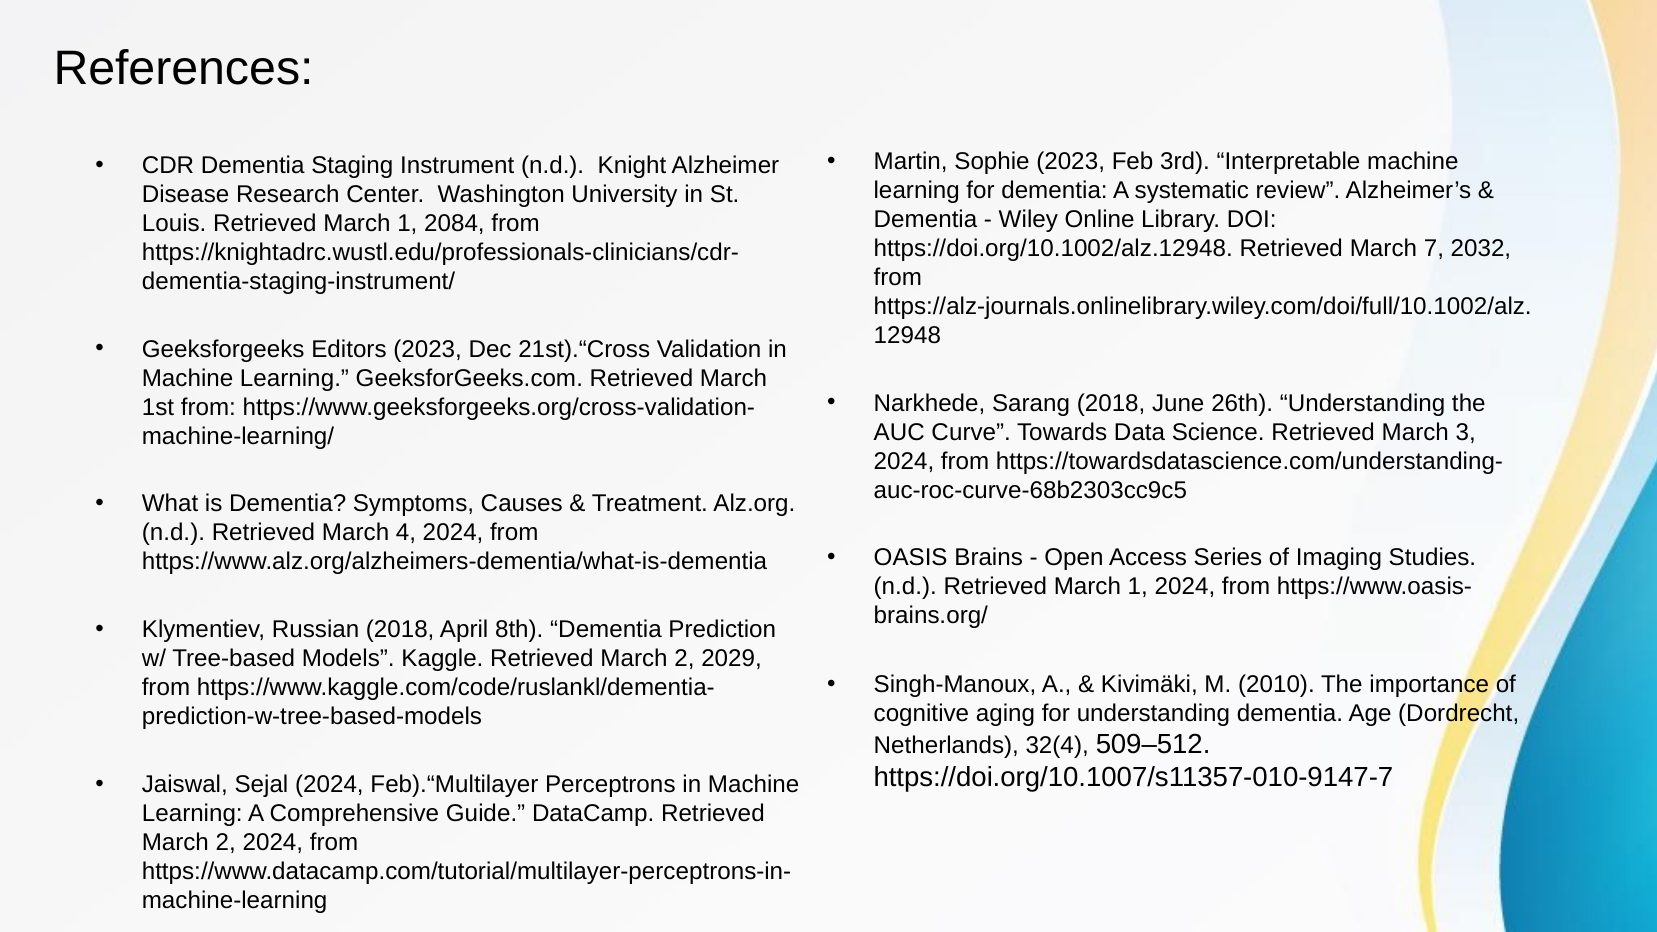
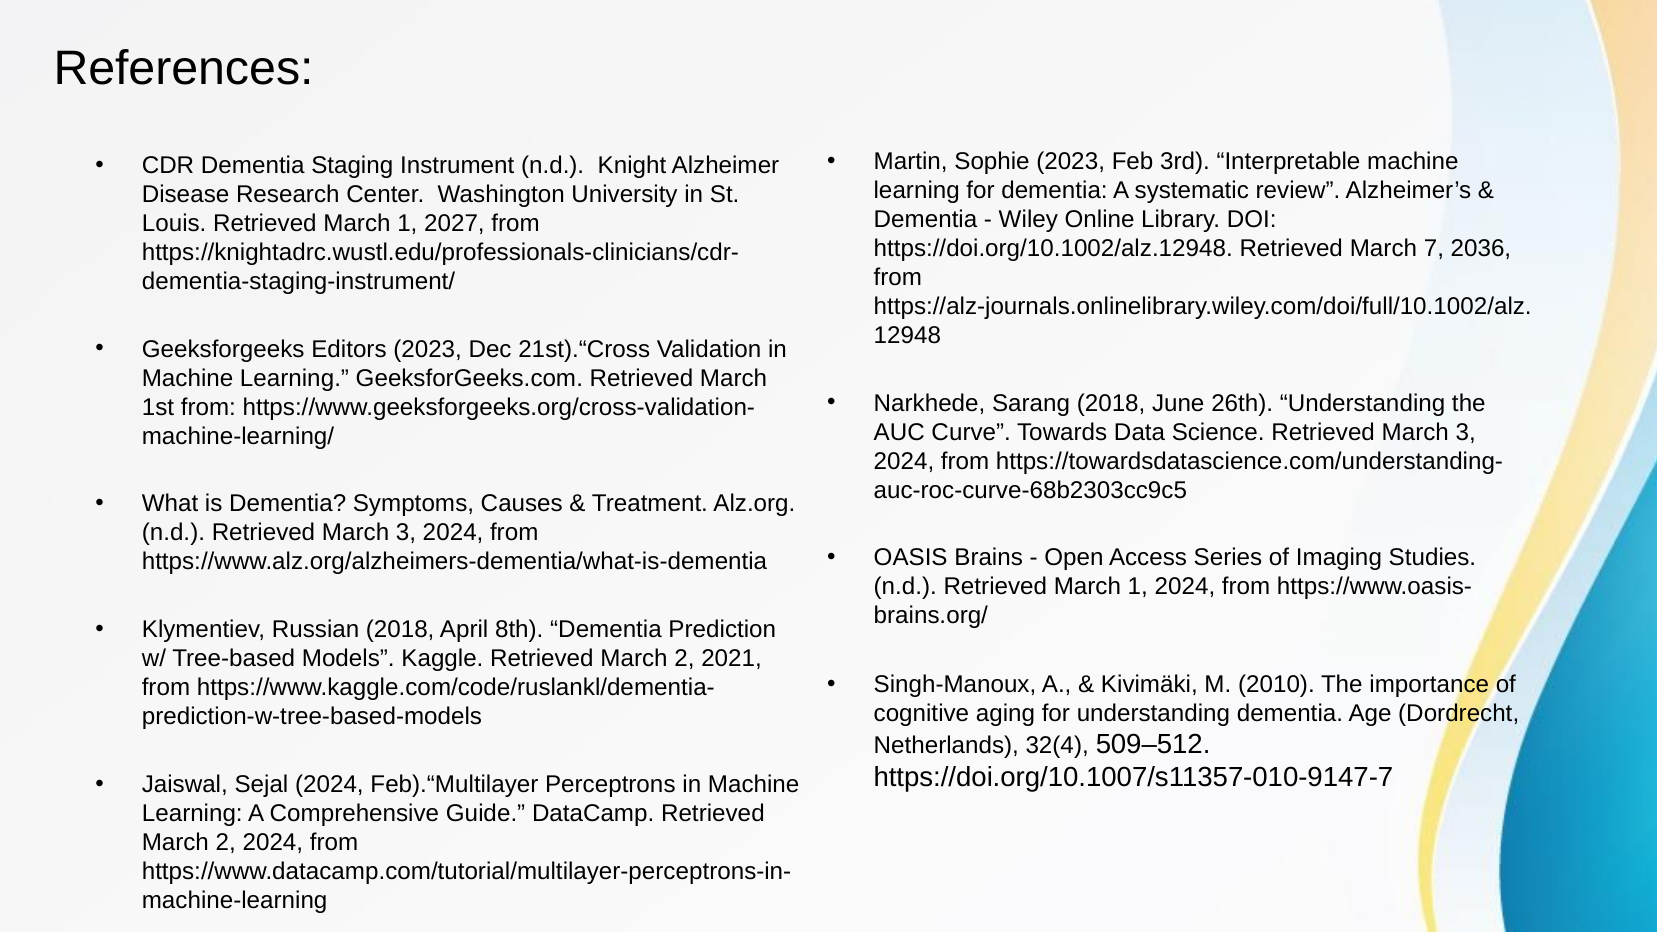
2084: 2084 -> 2027 (454, 223)
2032: 2032 -> 2036 (1481, 248)
n.d Retrieved March 4: 4 -> 3 (406, 533)
2029: 2029 -> 2021 (732, 659)
